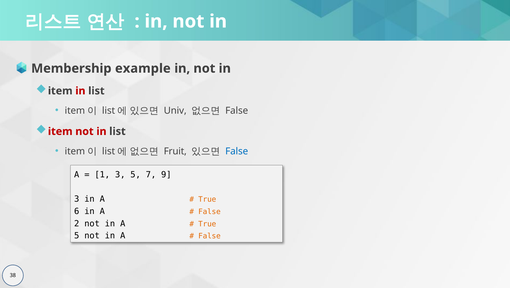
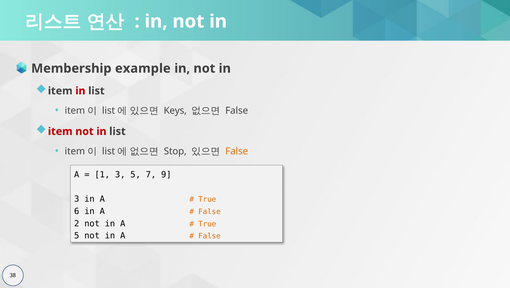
Univ: Univ -> Keys (175, 111)
Fruit: Fruit -> Stop (175, 151)
False colour: blue -> orange (237, 151)
